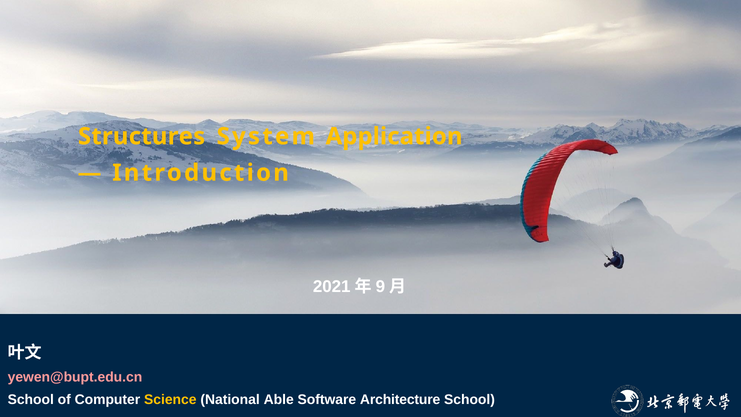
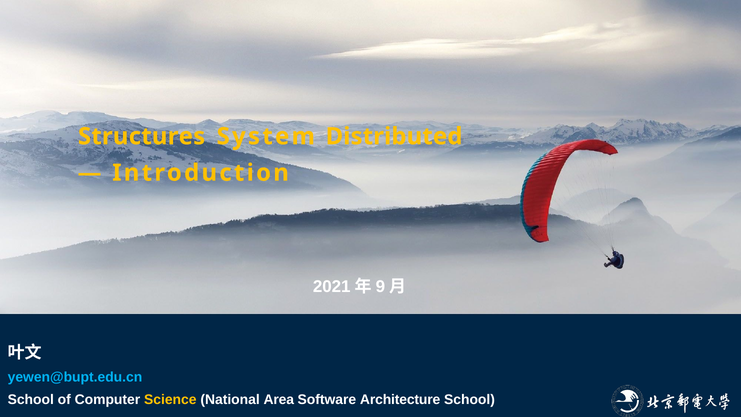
Application: Application -> Distributed (394, 136)
yewen@bupt.edu.cn colour: pink -> light blue (75, 377)
Able: Able -> Area (279, 400)
